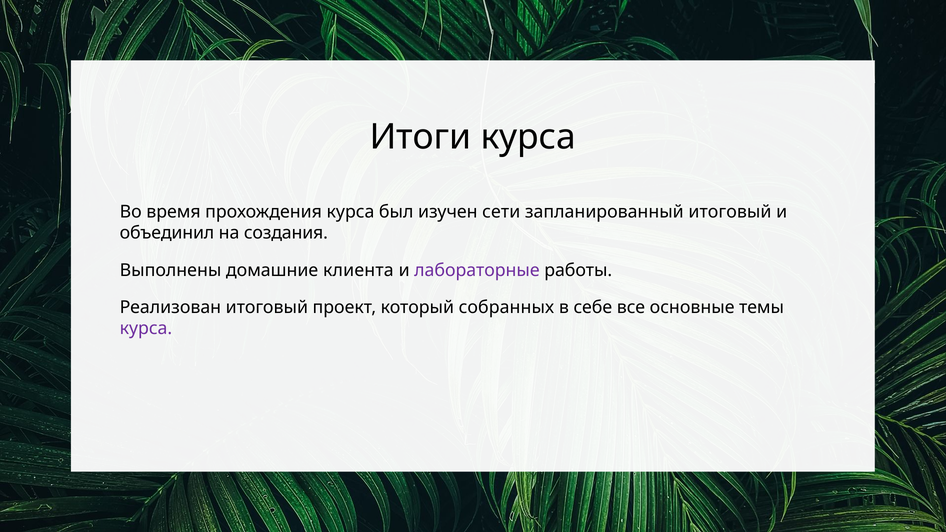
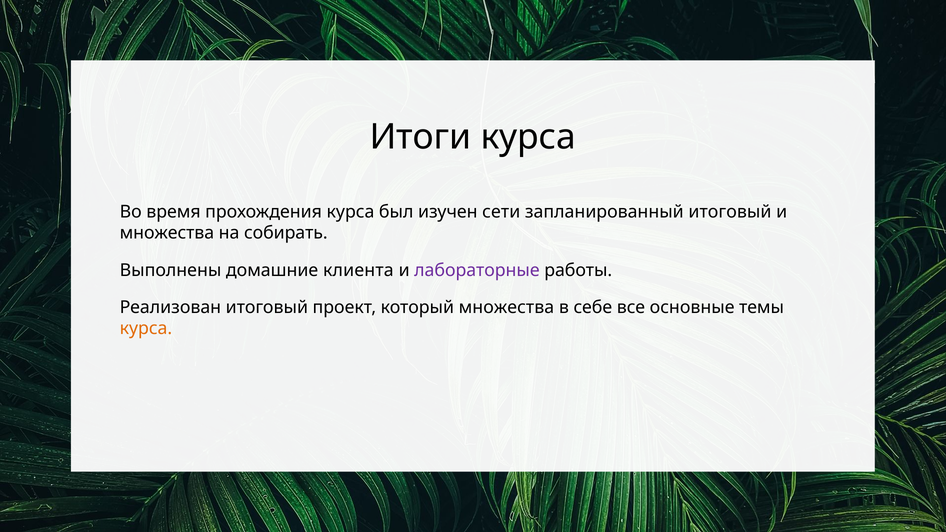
объединил: объединил -> множества (167, 233)
создания: создания -> собирать (286, 233)
который собранных: собранных -> множества (506, 307)
курса colour: purple -> orange (146, 329)
